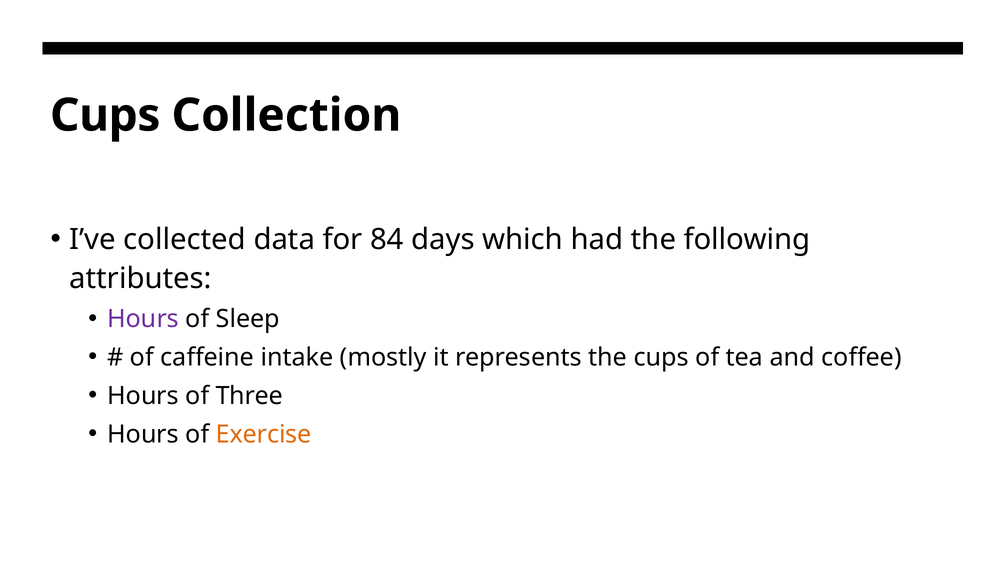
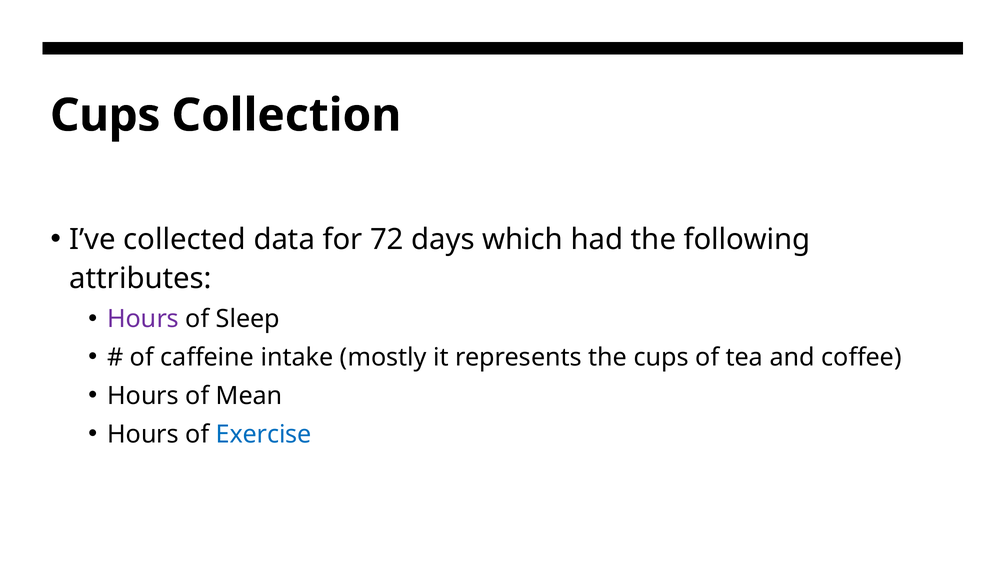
84: 84 -> 72 (387, 240)
Three: Three -> Mean (249, 396)
Exercise colour: orange -> blue (264, 434)
